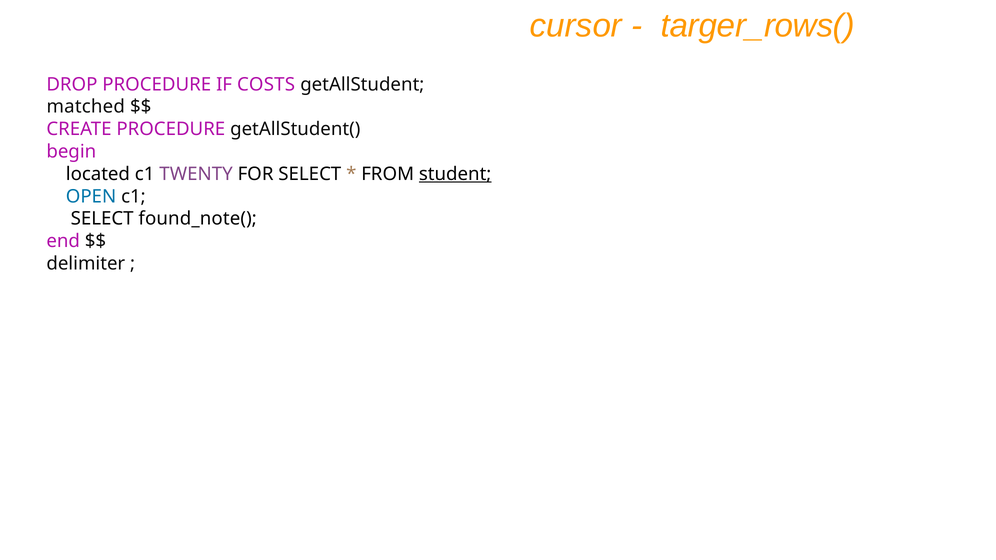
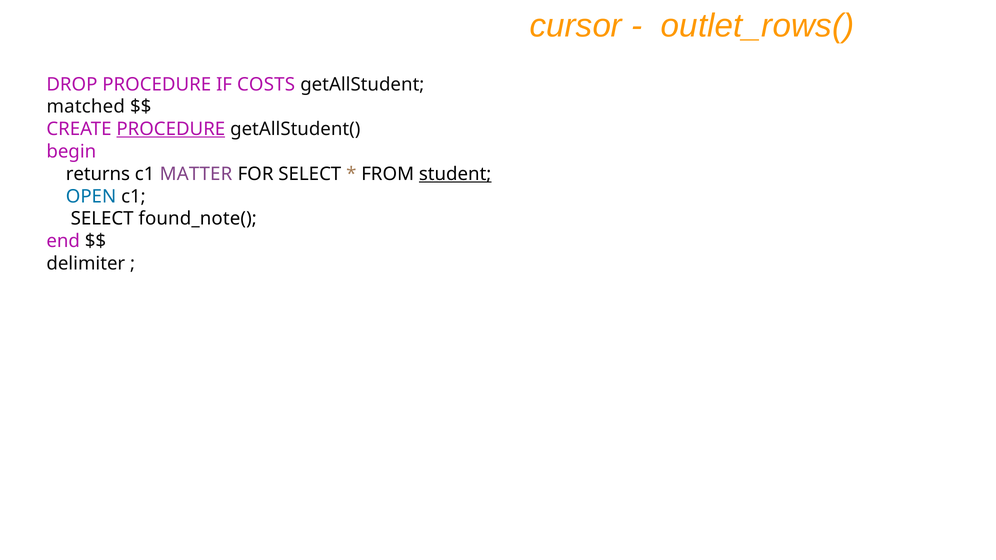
targer_rows(: targer_rows( -> outlet_rows( (758, 26)
PROCEDURE underline: none -> present (171, 129)
located: located -> returns (98, 174)
TWENTY: TWENTY -> MATTER (196, 174)
